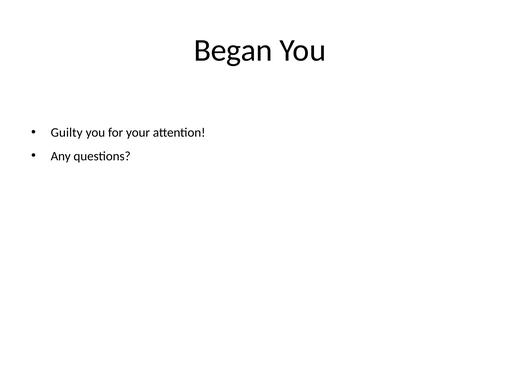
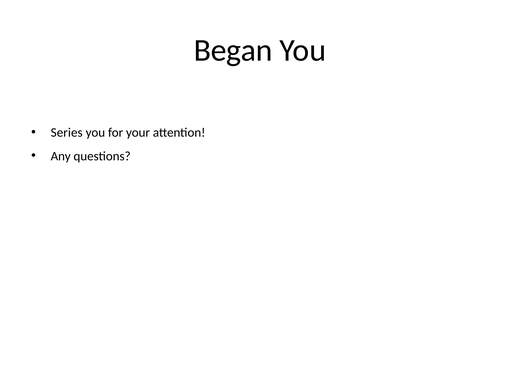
Guilty: Guilty -> Series (67, 133)
